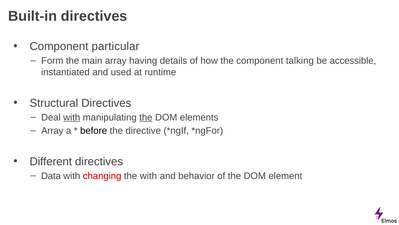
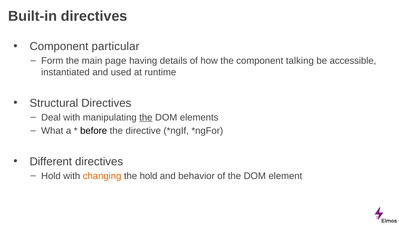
main array: array -> page (116, 61)
with underline: present -> none (72, 117)
Array: Array -> What (52, 130)
Data: Data -> Hold (51, 176)
changing colour: red -> orange (102, 176)
the with: with -> hold (149, 176)
